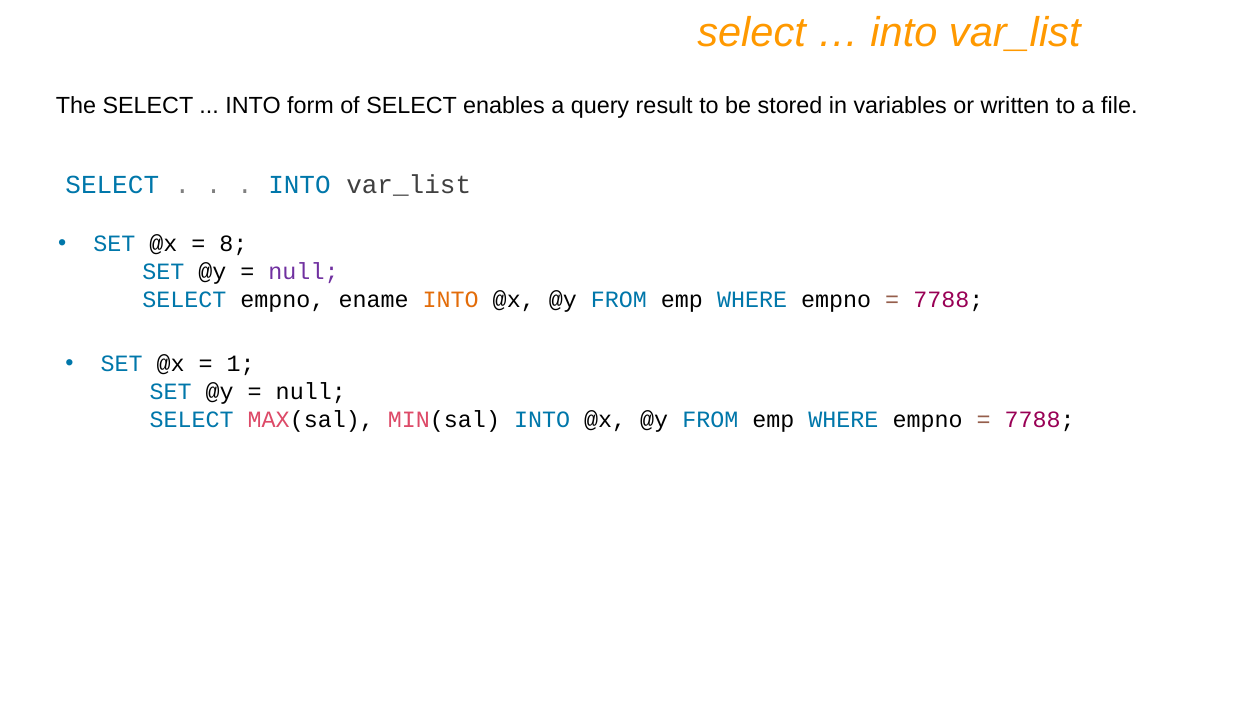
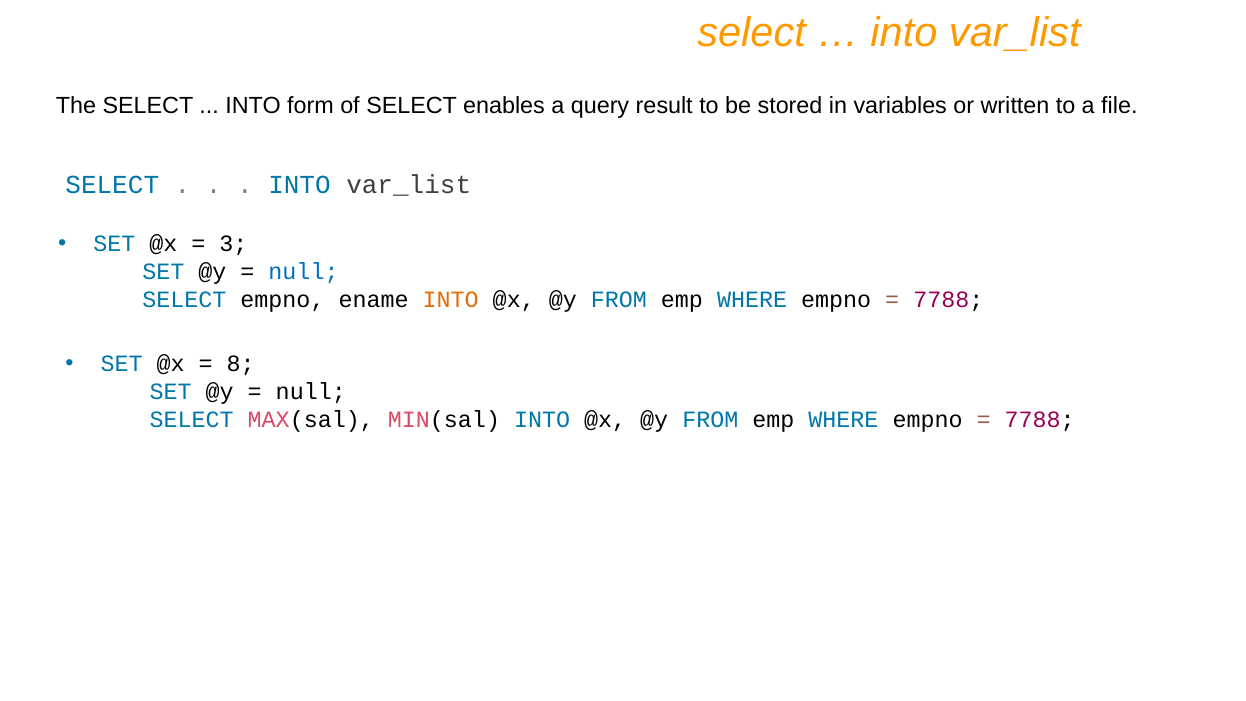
8: 8 -> 3 (233, 244)
null colour: purple -> blue (304, 272)
1: 1 -> 8 (241, 364)
